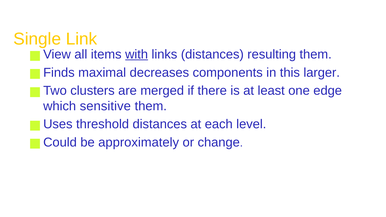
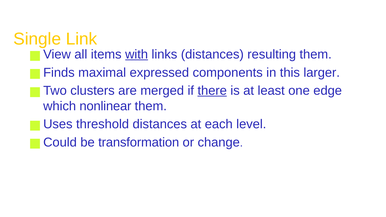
decreases: decreases -> expressed (159, 73)
there underline: none -> present (212, 91)
sensitive: sensitive -> nonlinear (105, 106)
approximately: approximately -> transformation (139, 142)
